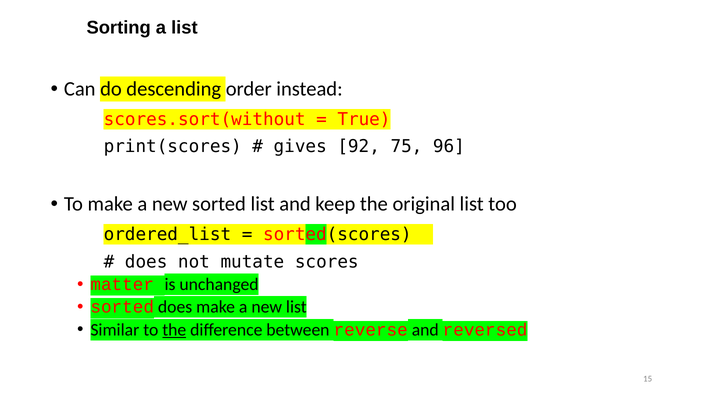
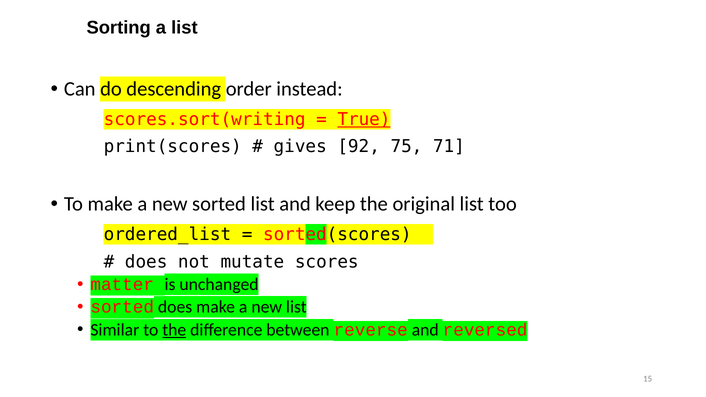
scores.sort(without: scores.sort(without -> scores.sort(writing (205, 120)
True underline: none -> present (364, 120)
96: 96 -> 71 (449, 147)
